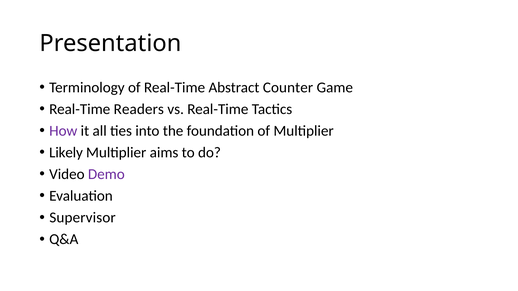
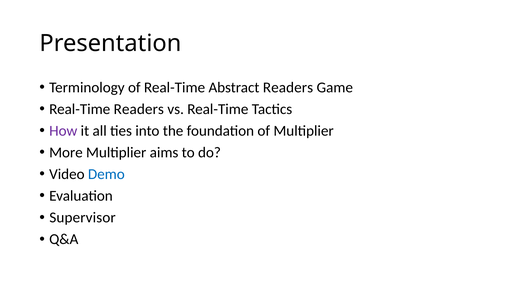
Abstract Counter: Counter -> Readers (288, 88)
Likely: Likely -> More (66, 153)
Demo colour: purple -> blue (106, 174)
